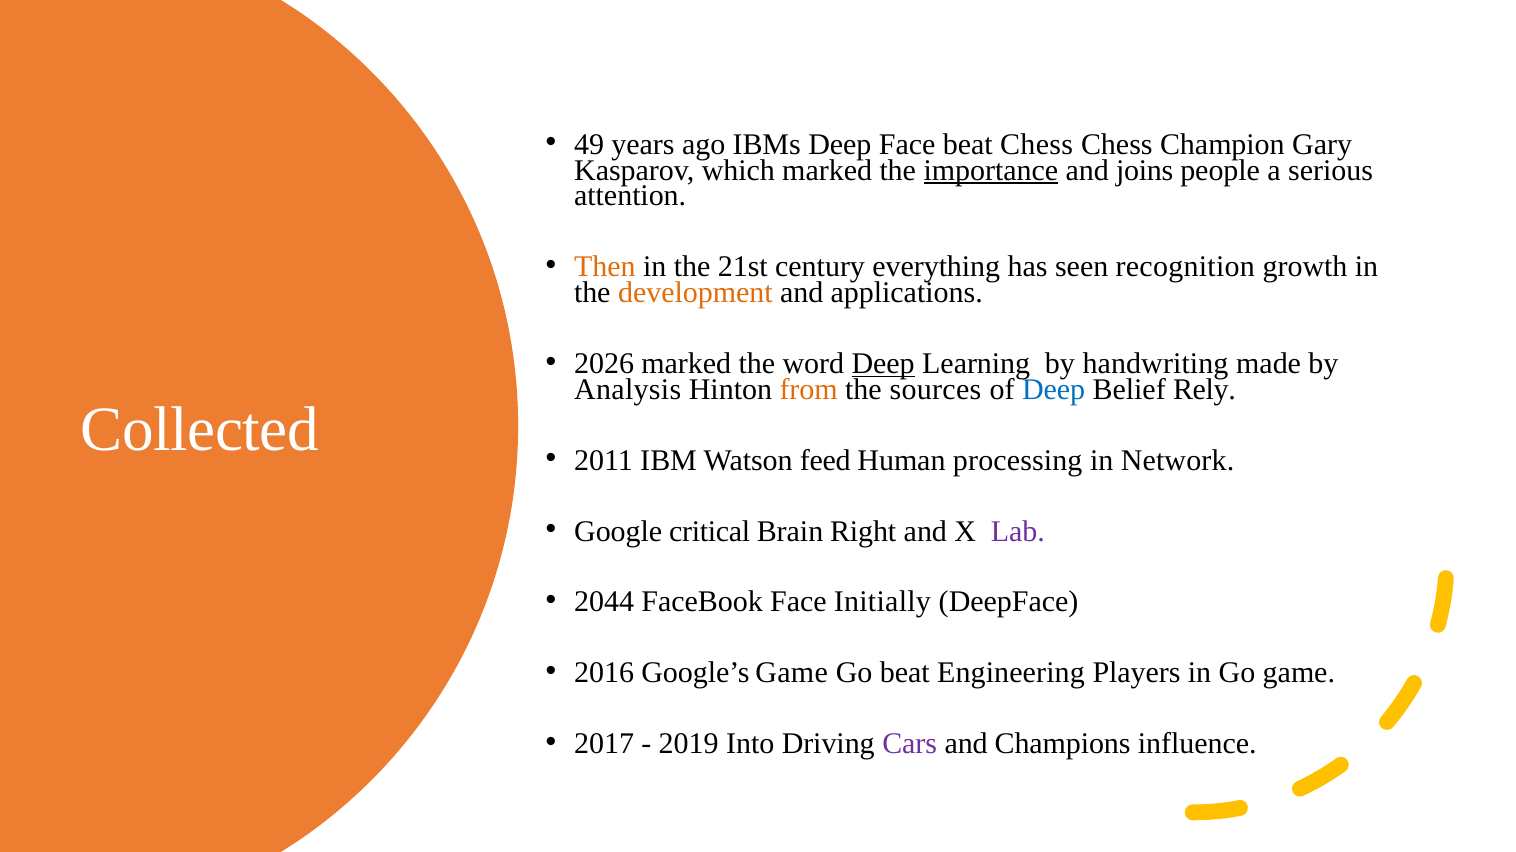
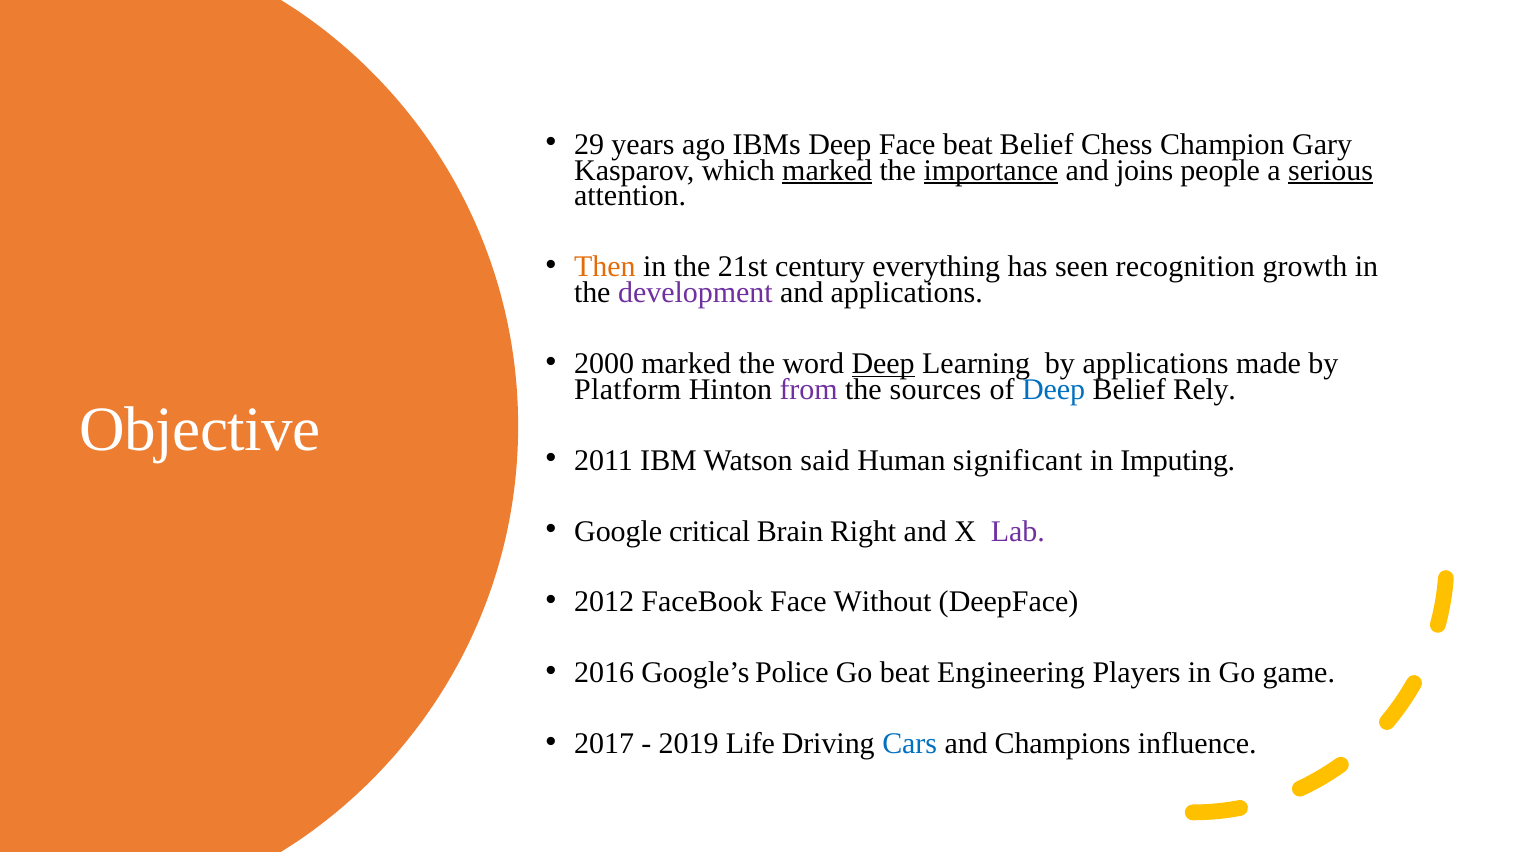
49: 49 -> 29 (589, 144)
beat Chess: Chess -> Belief (1037, 144)
marked underline: none -> present (827, 170)
serious underline: none -> present (1331, 170)
development colour: orange -> purple (695, 293)
2026: 2026 -> 2000 (604, 364)
by handwriting: handwriting -> applications (1156, 364)
Analysis: Analysis -> Platform (628, 390)
from colour: orange -> purple (809, 390)
Collected: Collected -> Objective (200, 430)
feed: feed -> said (825, 461)
processing: processing -> significant (1018, 461)
Network: Network -> Imputing (1178, 461)
2044: 2044 -> 2012 (604, 603)
Initially: Initially -> Without (883, 603)
Google’s Game: Game -> Police (792, 673)
Into: Into -> Life (750, 744)
Cars colour: purple -> blue (910, 744)
